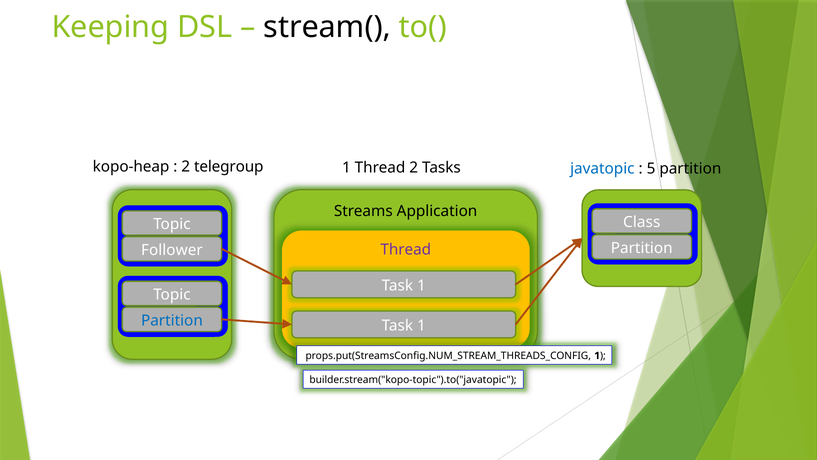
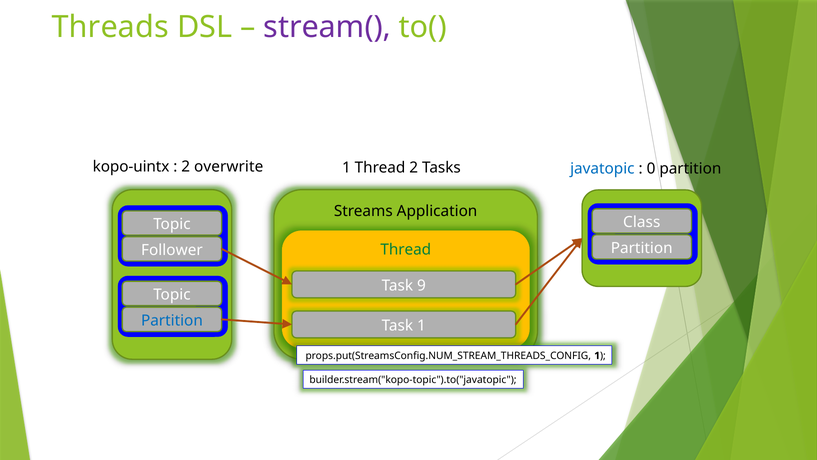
Keeping: Keeping -> Threads (110, 27)
stream( colour: black -> purple (327, 27)
kopo-heap: kopo-heap -> kopo-uintx (131, 166)
telegroup: telegroup -> overwrite (229, 166)
5: 5 -> 0 (651, 169)
Thread colour: purple -> green (406, 249)
1: 1 -> 9 (421, 285)
